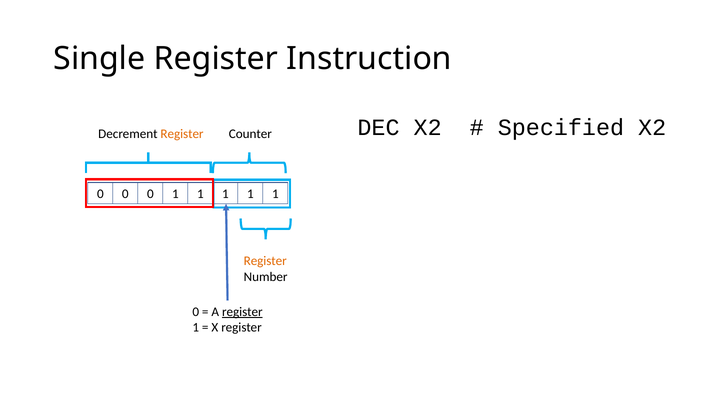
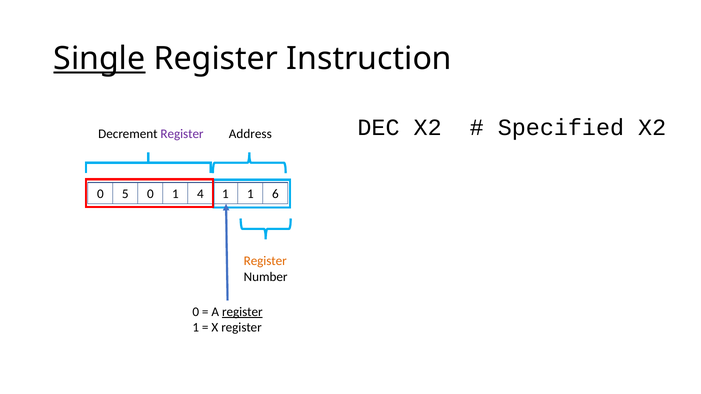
Single underline: none -> present (99, 59)
Register colour: orange -> purple (182, 134)
Counter: Counter -> Address (250, 134)
0: 0 -> 5 (125, 194)
0 1 1: 1 -> 4 (200, 194)
1: 1 -> 6 (275, 194)
